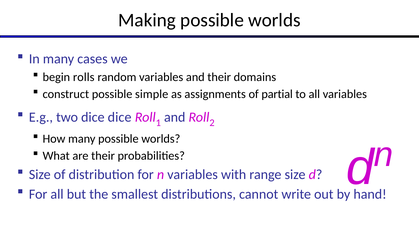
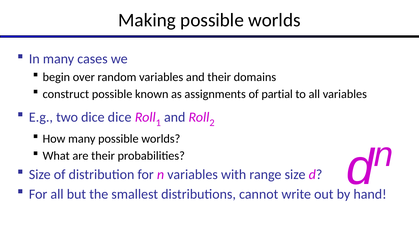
rolls: rolls -> over (84, 77)
simple: simple -> known (152, 94)
